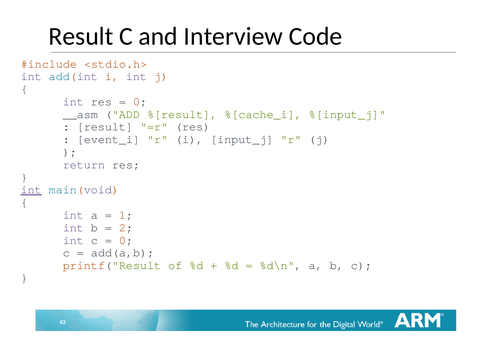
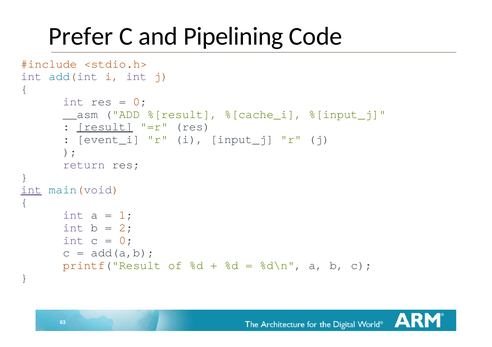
Result: Result -> Prefer (81, 36)
Interview: Interview -> Pipelining (233, 36)
result underline: none -> present (105, 127)
